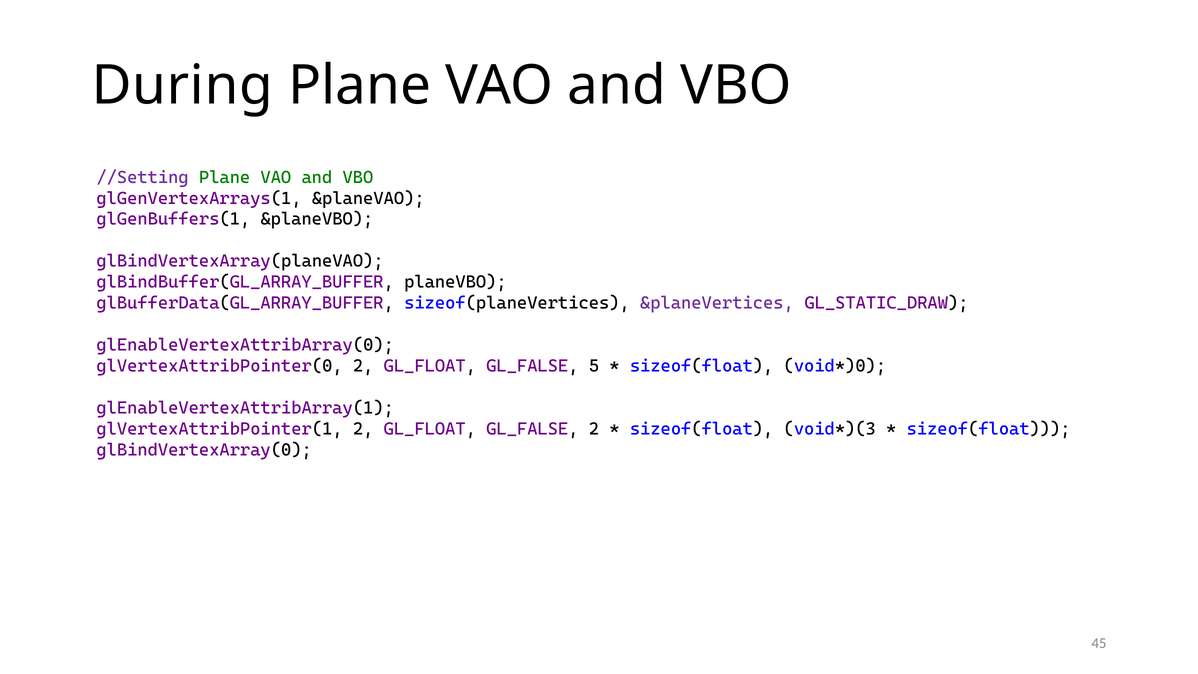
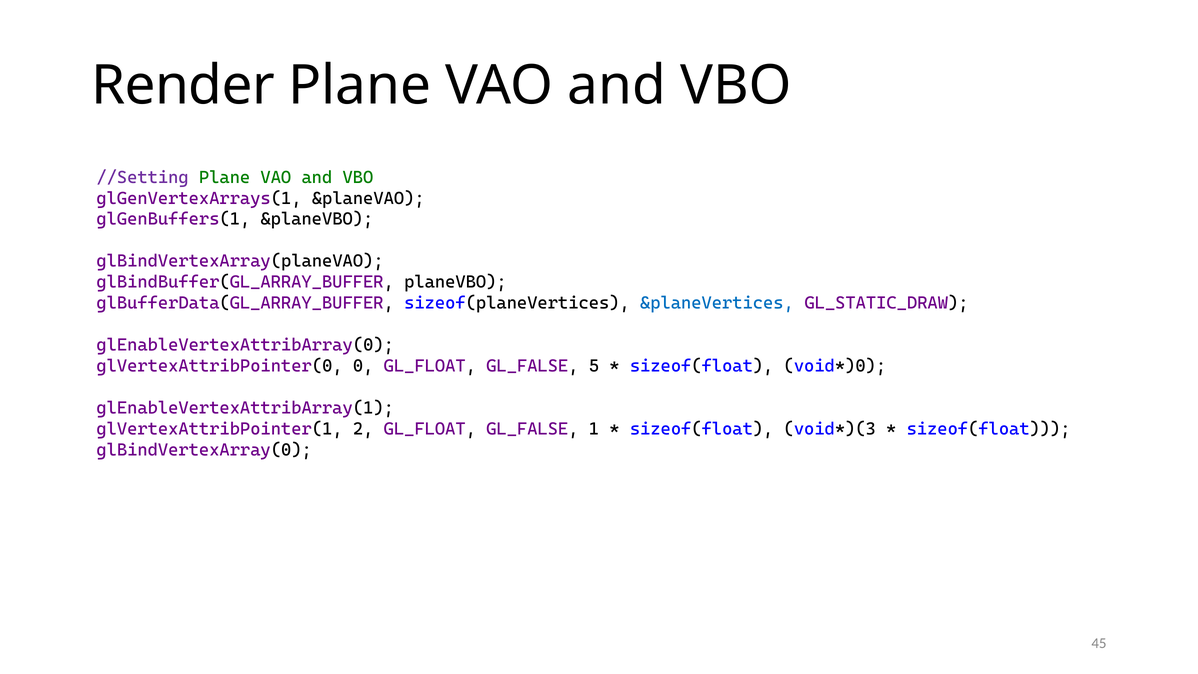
During: During -> Render (183, 86)
&planeVertices colour: purple -> blue (717, 303)
glVertexAttribPointer(0 2: 2 -> 0 (363, 366)
GL_FALSE 2: 2 -> 1 (594, 429)
